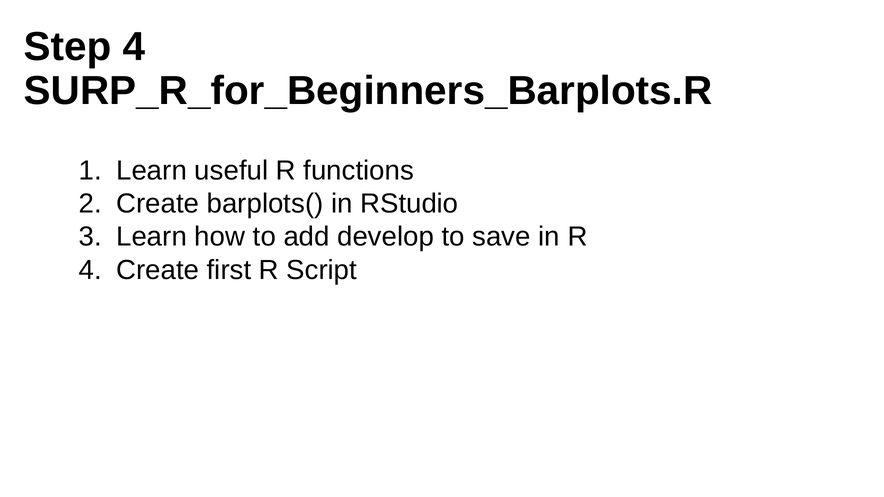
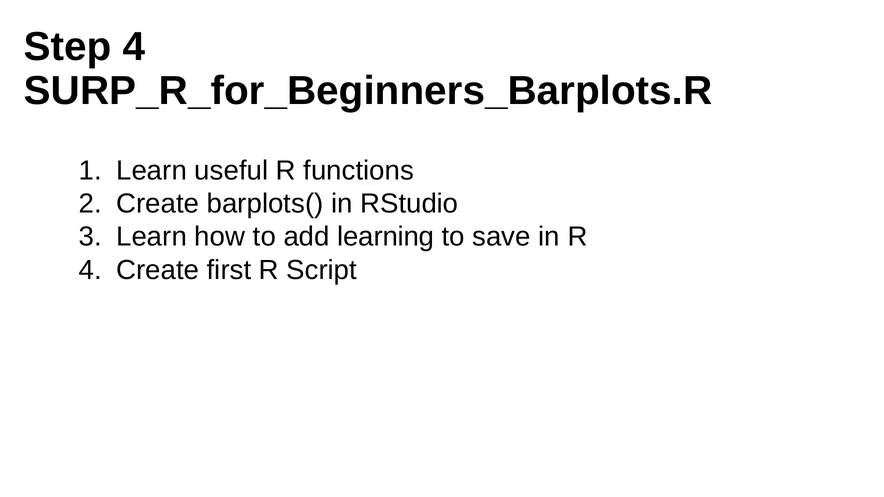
develop: develop -> learning (386, 237)
